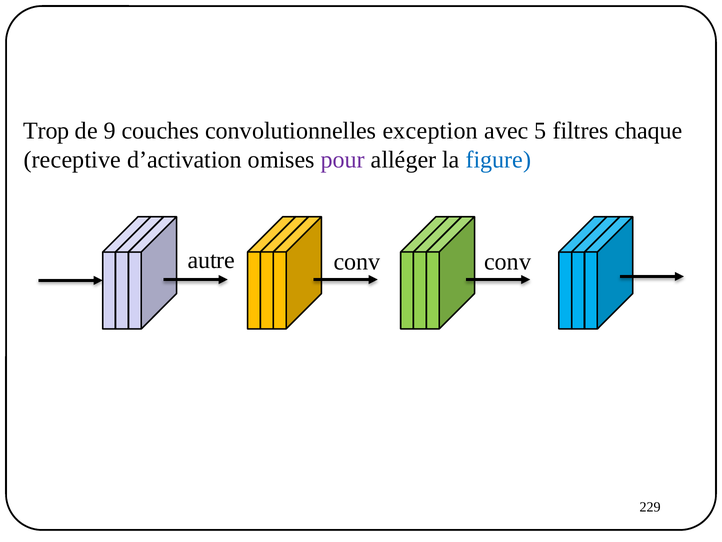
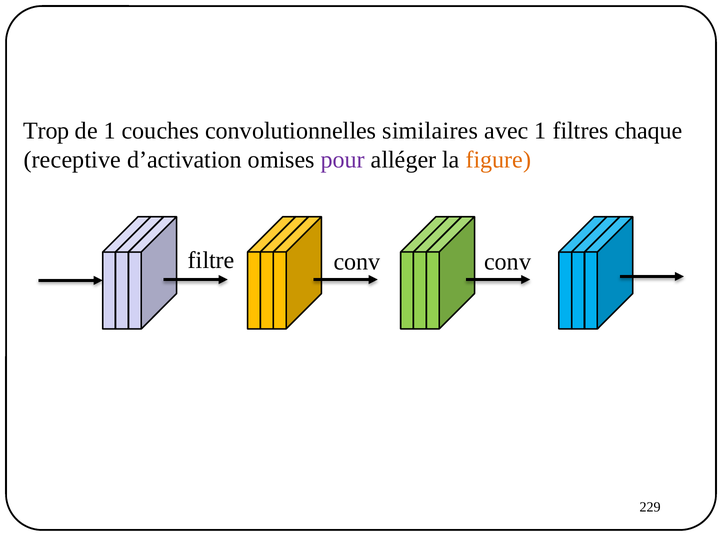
de 9: 9 -> 1 (110, 131)
exception: exception -> similaires (430, 131)
avec 5: 5 -> 1 (541, 131)
figure colour: blue -> orange (498, 160)
autre: autre -> filtre (211, 260)
